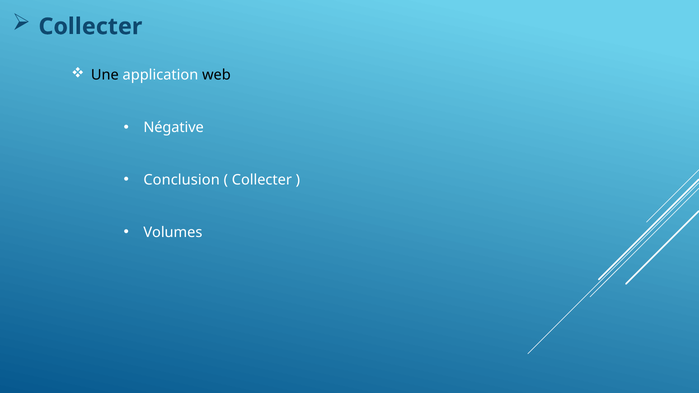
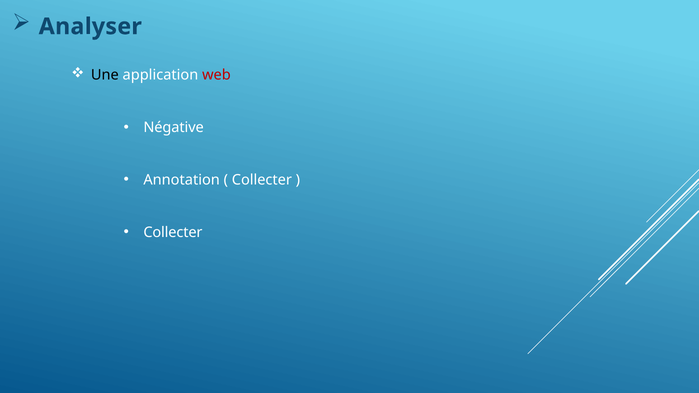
Collecter: Collecter -> Analyser (90, 27)
web colour: black -> red (216, 75)
Conclusion: Conclusion -> Annotation (182, 180)
Volumes: Volumes -> Collecter (173, 232)
